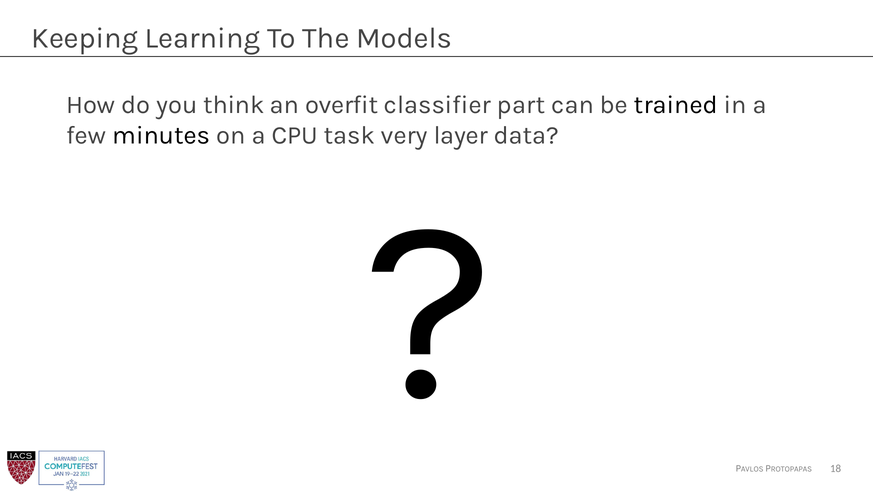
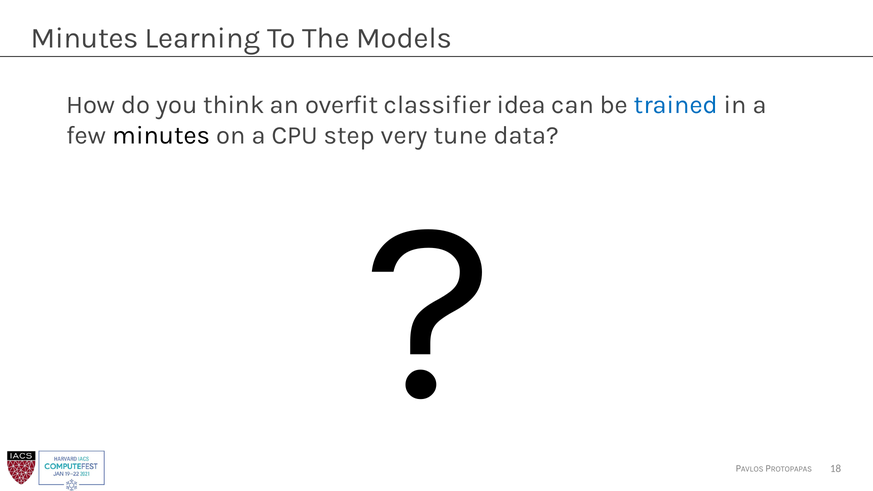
Keeping: Keeping -> Minutes (85, 38)
part: part -> idea (521, 105)
trained colour: black -> blue (676, 105)
task: task -> step (349, 135)
layer: layer -> tune (461, 135)
